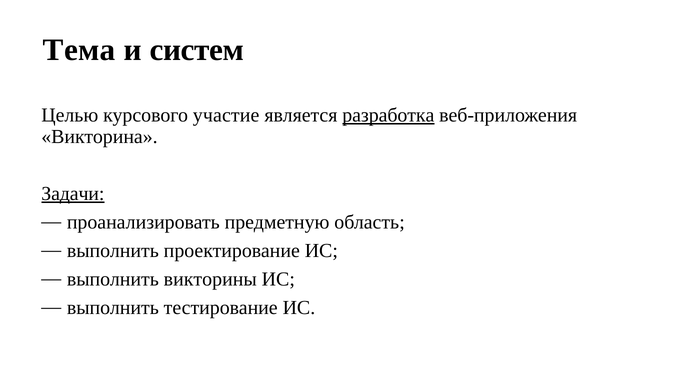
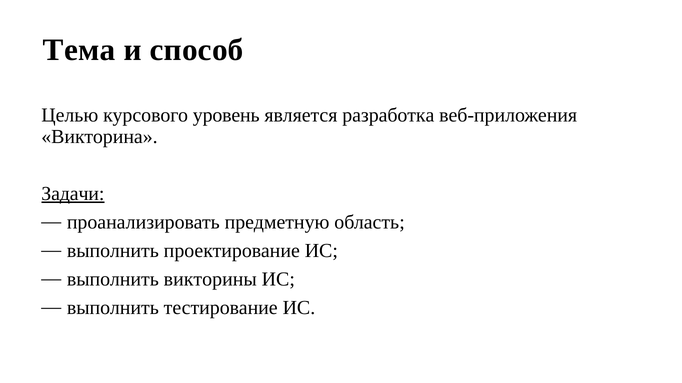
систем: систем -> способ (197, 50)
участие: участие -> уровень (226, 115)
разработка underline: present -> none (388, 115)
